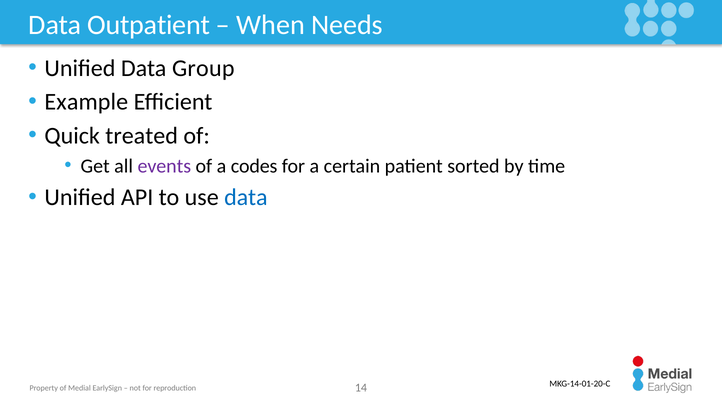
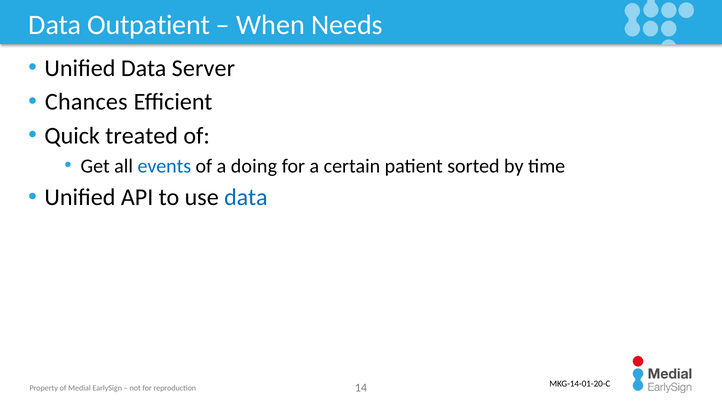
Group: Group -> Server (203, 68)
Example: Example -> Chances (86, 102)
events colour: purple -> blue (164, 166)
codes: codes -> doing (254, 166)
